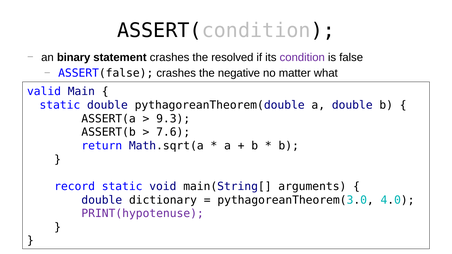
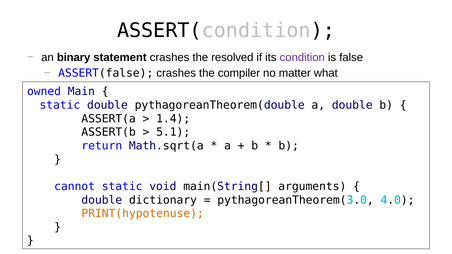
negative: negative -> compiler (239, 73)
valid: valid -> owned (44, 92)
9.3: 9.3 -> 1.4 (173, 119)
7.6: 7.6 -> 5.1 (173, 132)
record: record -> cannot (75, 187)
PRINT(hypotenuse colour: purple -> orange (143, 214)
